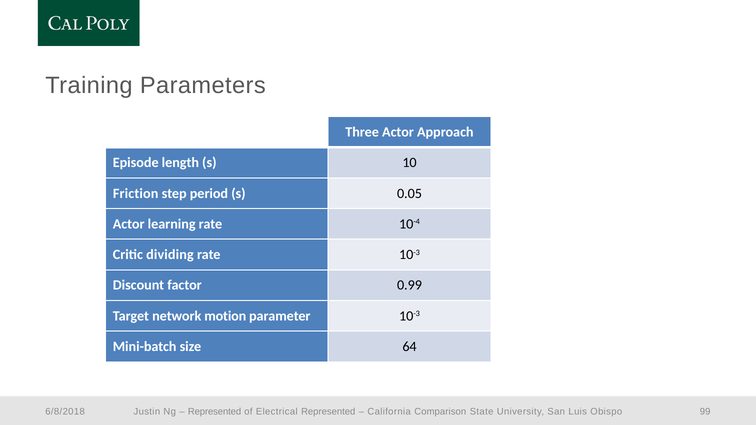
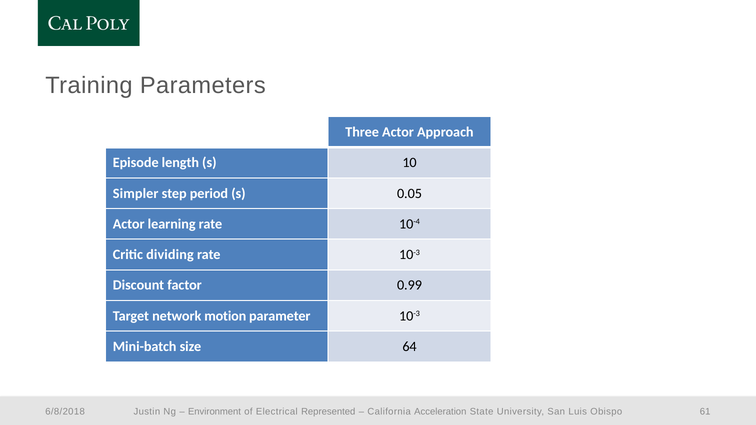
Friction: Friction -> Simpler (136, 194)
Represented: Represented -> Environment (215, 412)
Comparison: Comparison -> Acceleration (440, 412)
99: 99 -> 61 (705, 412)
